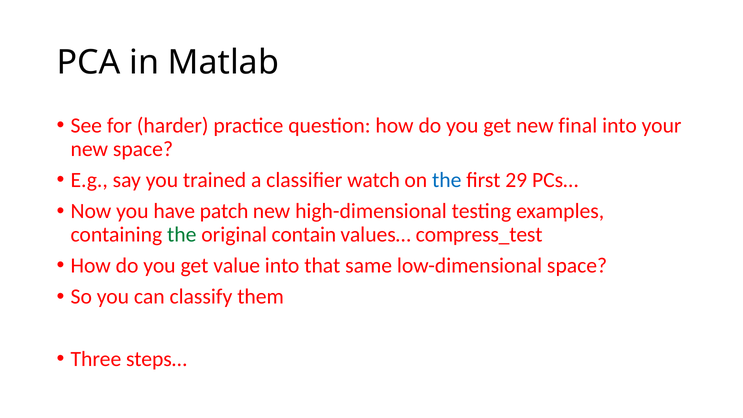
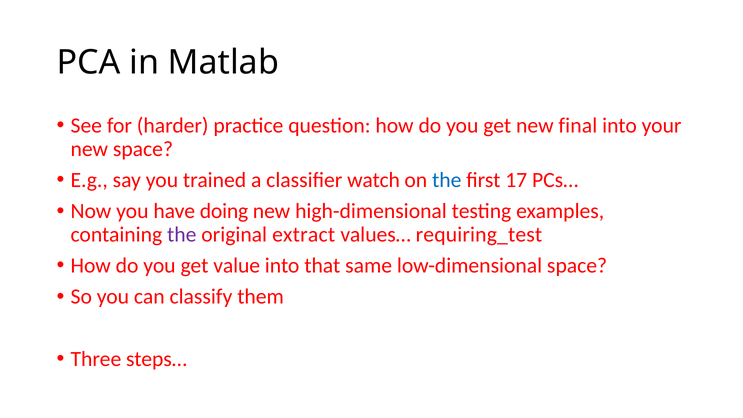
29: 29 -> 17 (516, 180)
patch: patch -> doing (224, 211)
the colour: green -> purple (182, 235)
contain: contain -> extract (304, 235)
compress_test: compress_test -> requiring_test (479, 235)
